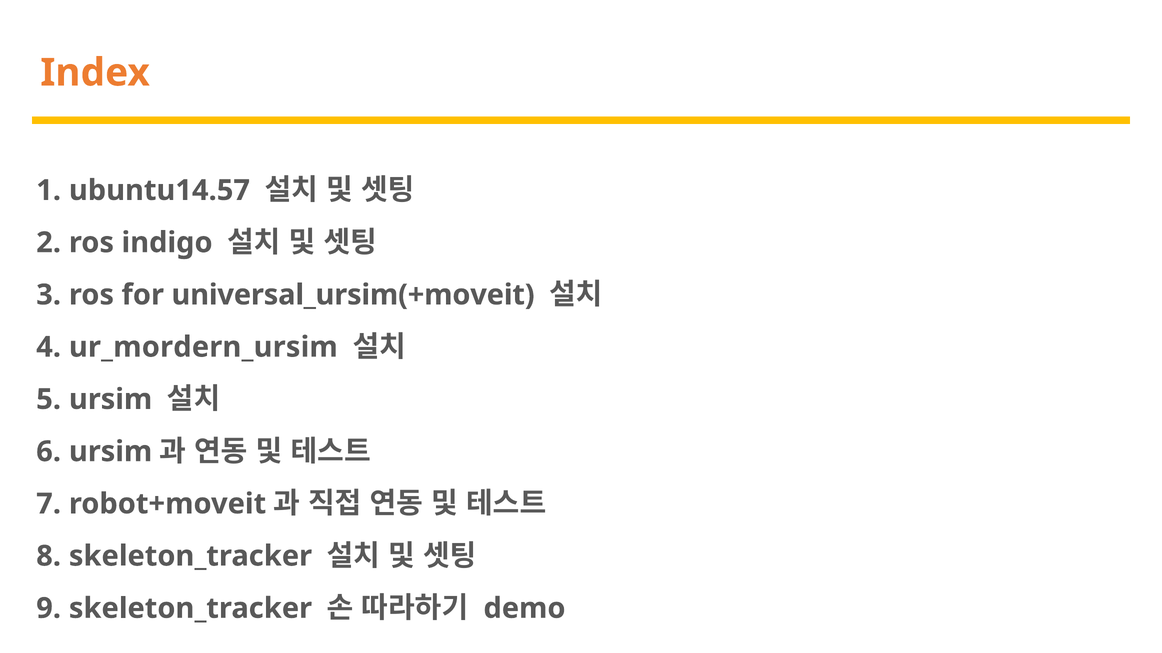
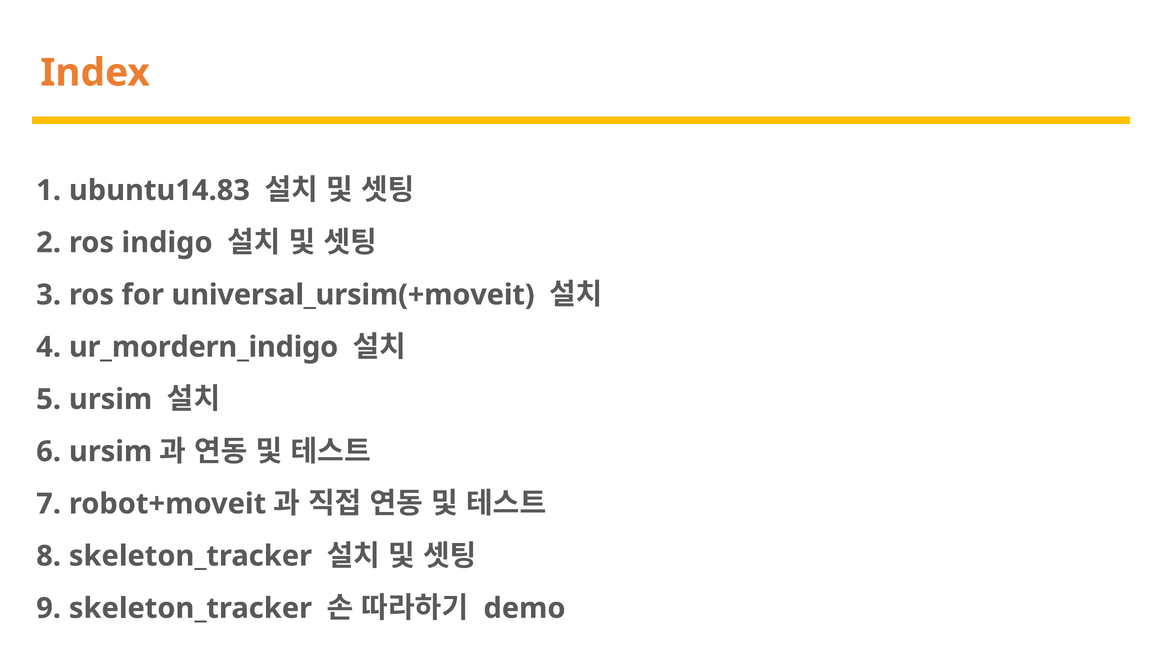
ubuntu14.57: ubuntu14.57 -> ubuntu14.83 (159, 191)
ur_mordern_ursim: ur_mordern_ursim -> ur_mordern_indigo (204, 347)
